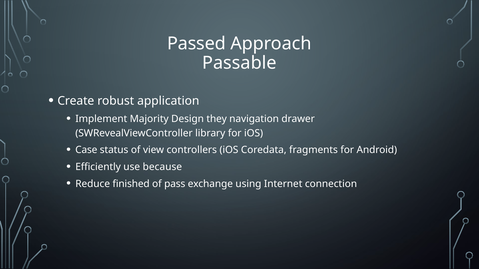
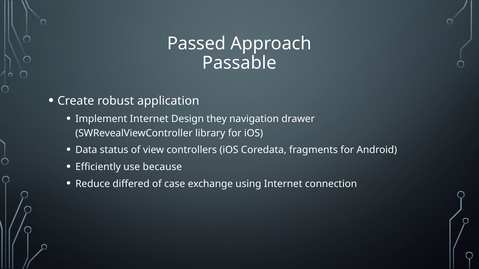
Implement Majority: Majority -> Internet (149, 119)
Case: Case -> Data (86, 150)
finished: finished -> differed (131, 184)
pass: pass -> case (175, 184)
